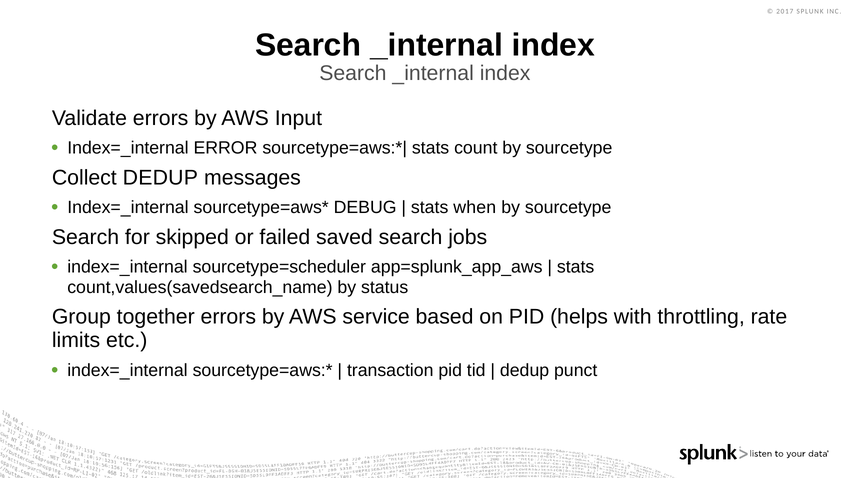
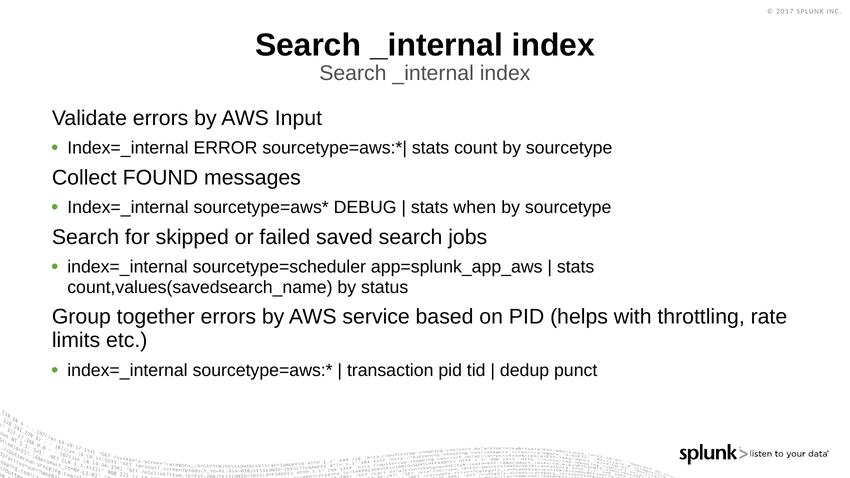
Collect DEDUP: DEDUP -> FOUND (160, 178)
